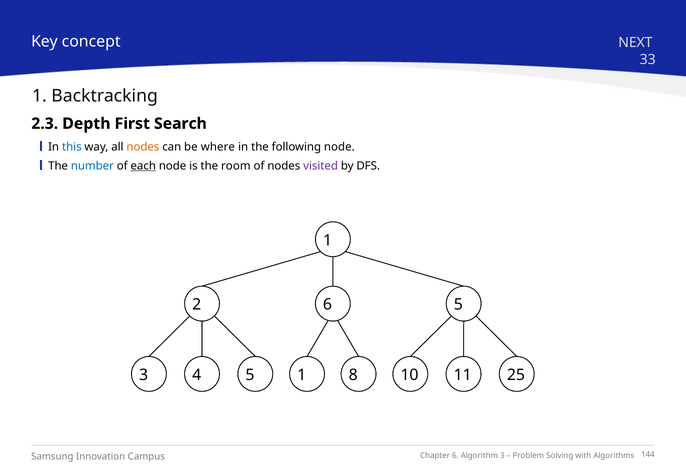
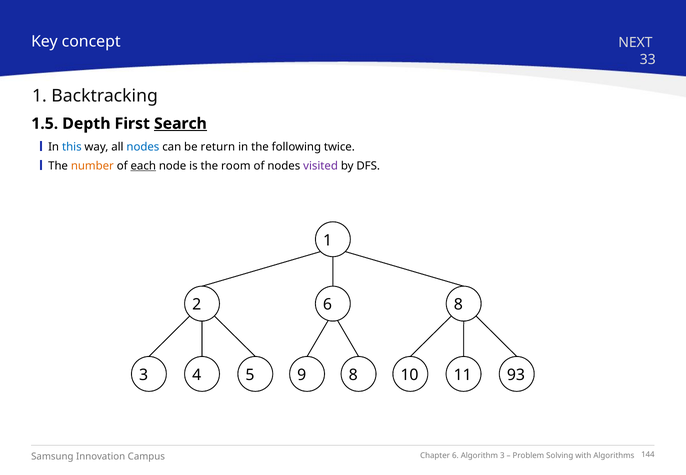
2.3: 2.3 -> 1.5 (45, 124)
Search underline: none -> present (180, 124)
nodes colour: orange -> blue (143, 147)
where: where -> return (218, 147)
following node: node -> twice (339, 147)
number colour: blue -> orange (92, 166)
2 5: 5 -> 8 (458, 305)
5 1: 1 -> 9 (302, 375)
25: 25 -> 93 (516, 375)
